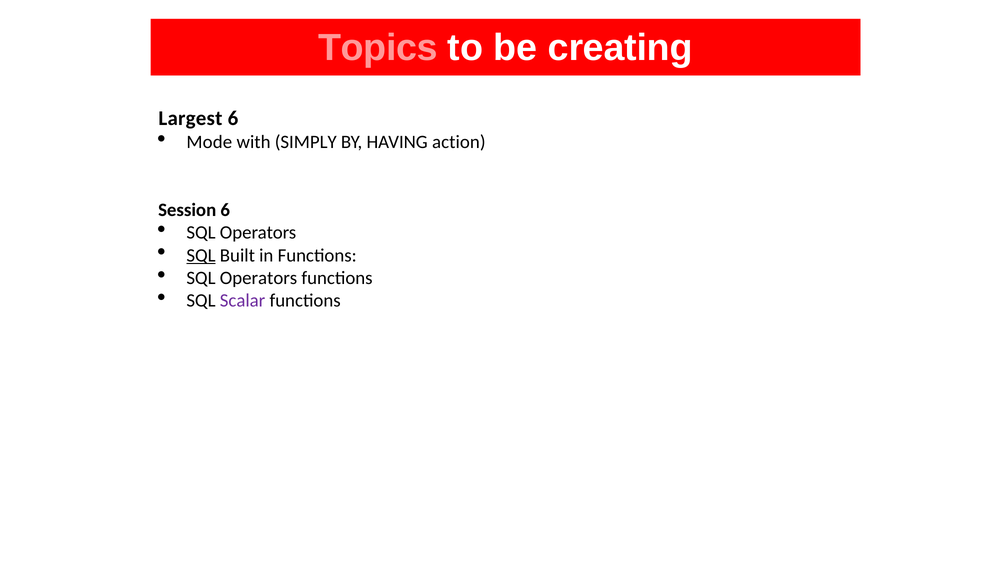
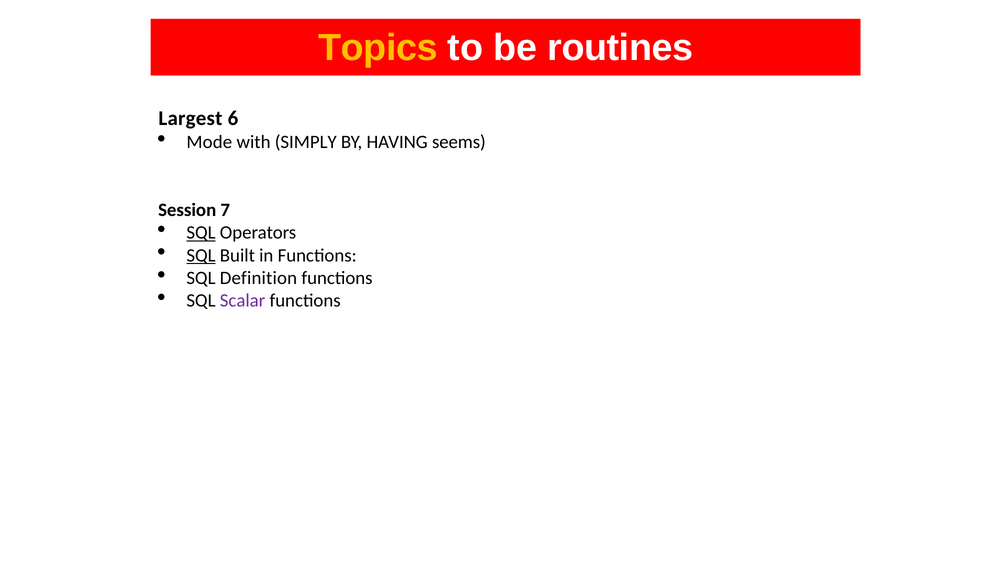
Topics colour: pink -> yellow (378, 48)
creating: creating -> routines (620, 48)
action: action -> seems (459, 142)
Session 6: 6 -> 7 (225, 210)
SQL underline: none -> present (201, 232)
Operators: Operators -> Definition (258, 278)
